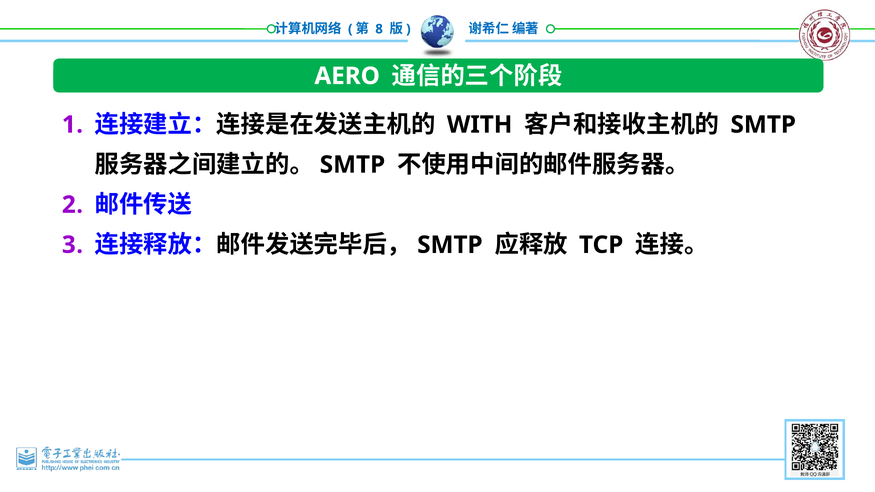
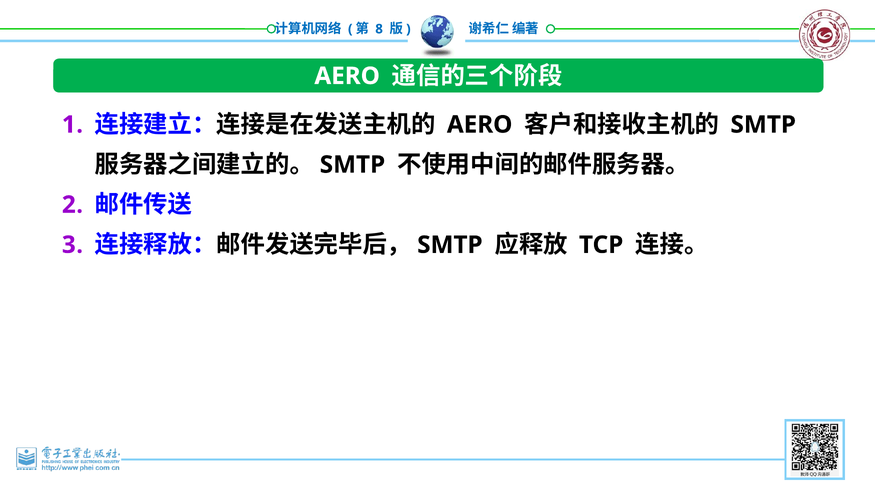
WITH: WITH -> AERO (480, 125)
